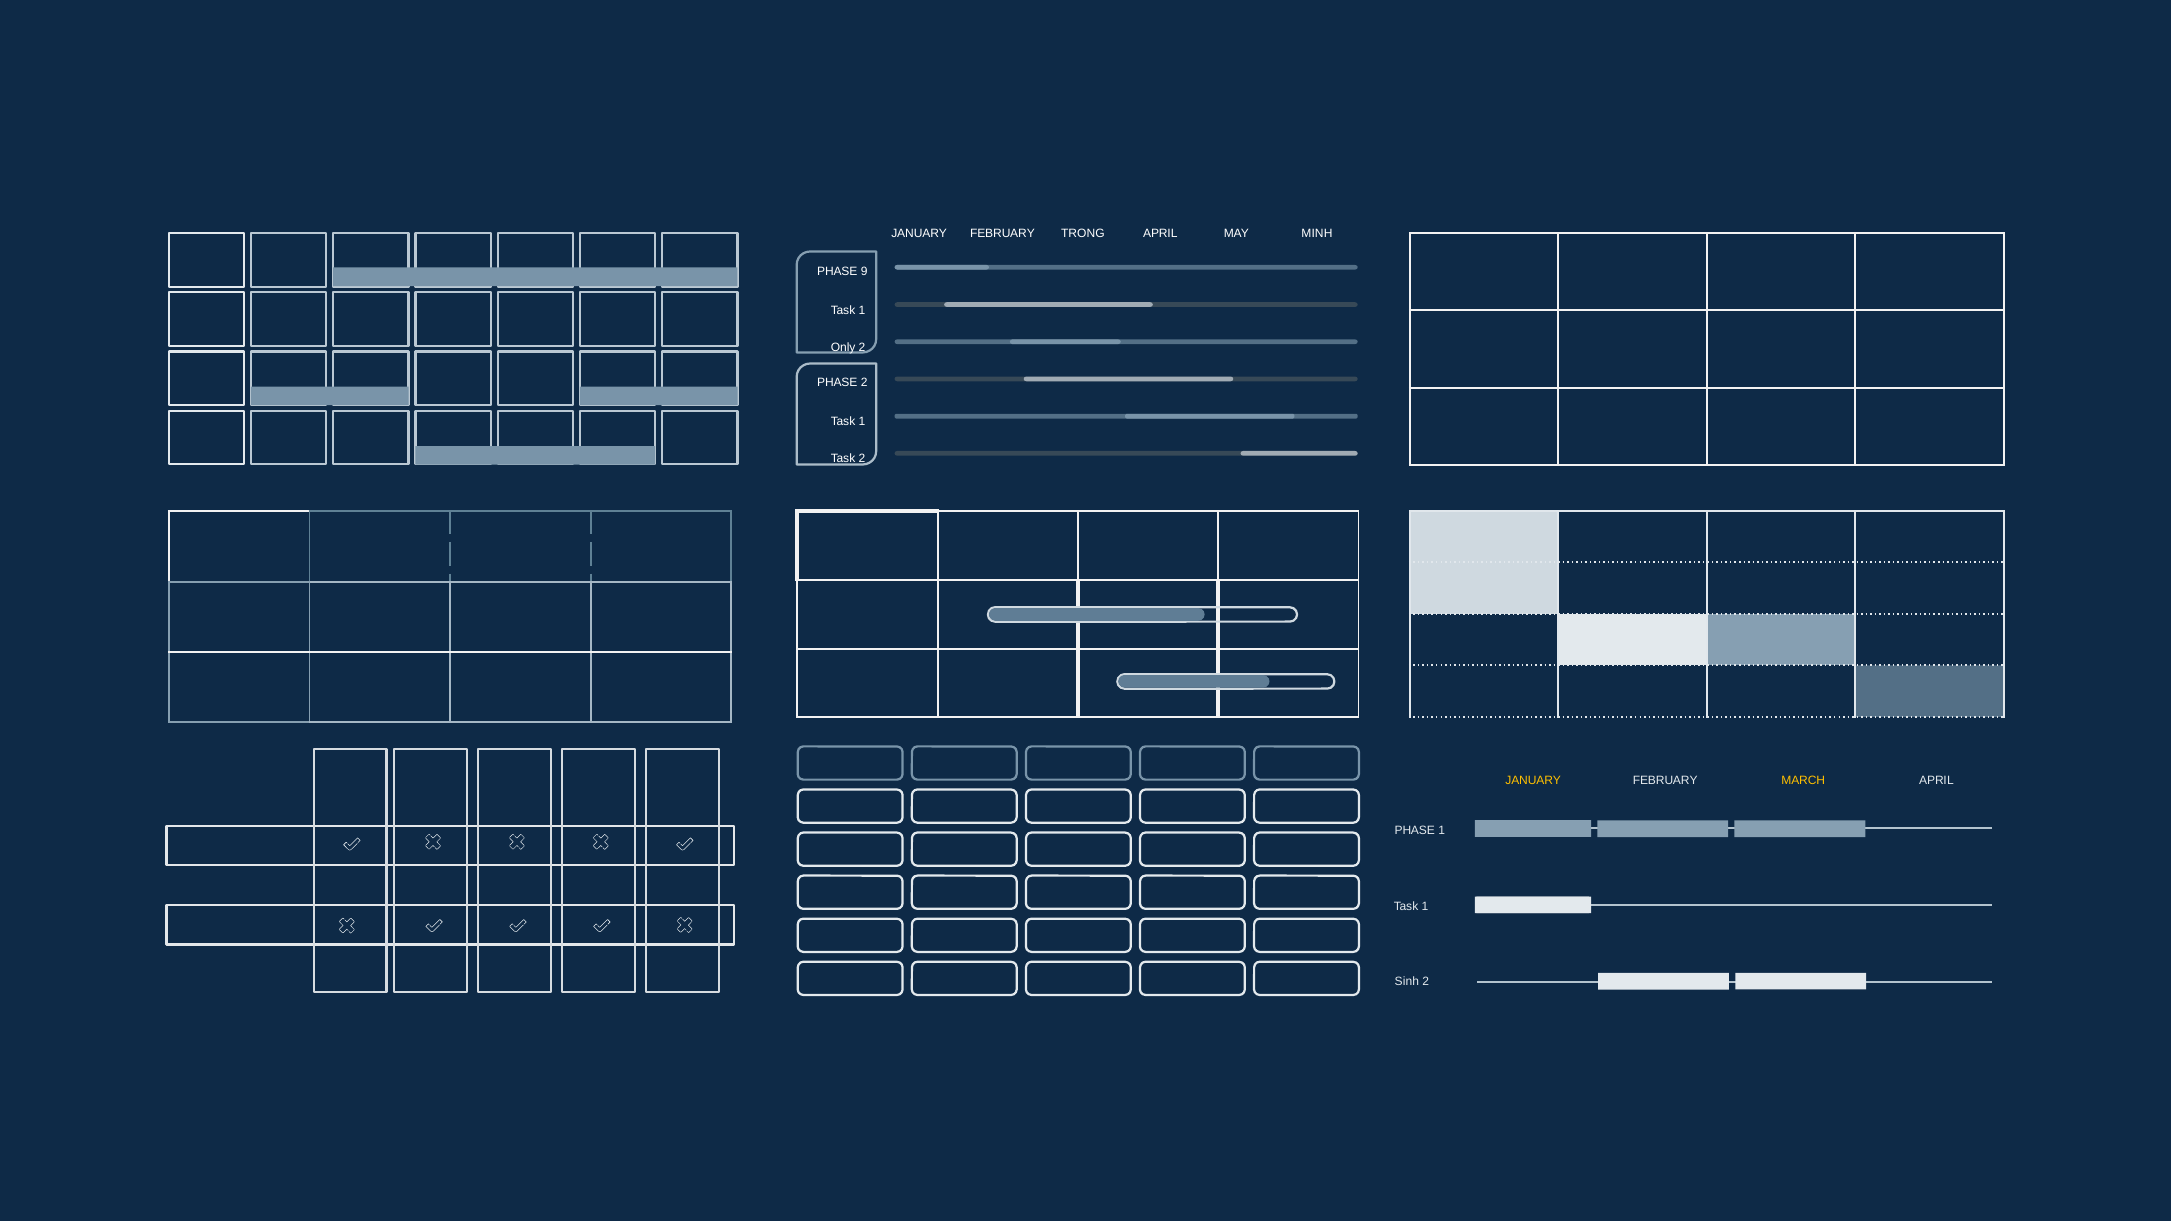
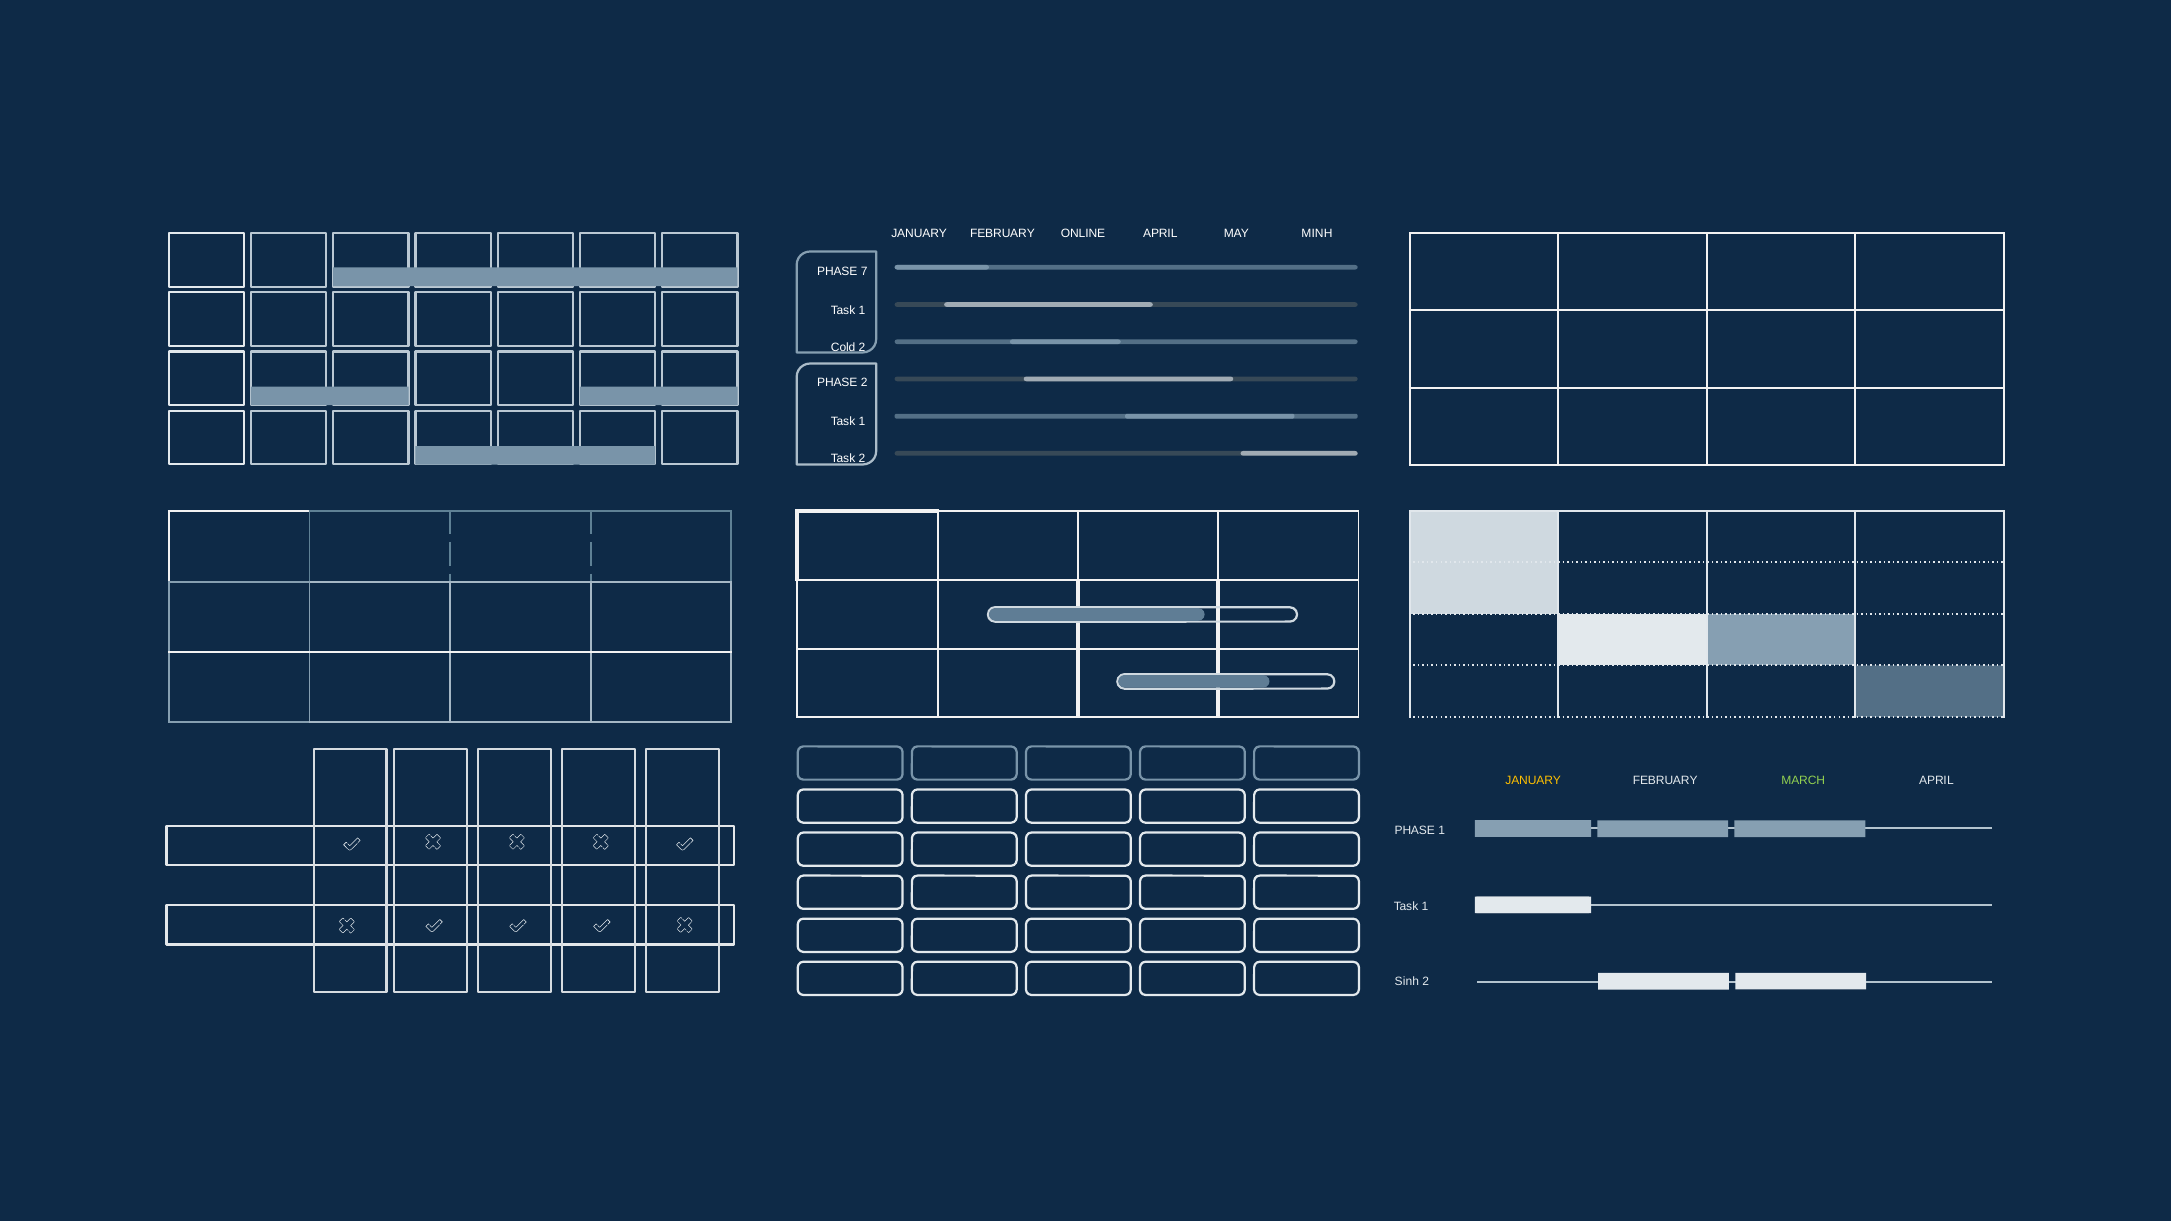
TRONG: TRONG -> ONLINE (1083, 234)
9: 9 -> 7 (864, 272)
Only: Only -> Cold (843, 347)
MARCH colour: yellow -> light green (1803, 781)
